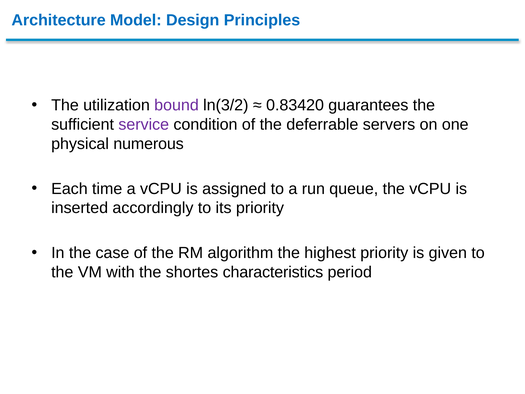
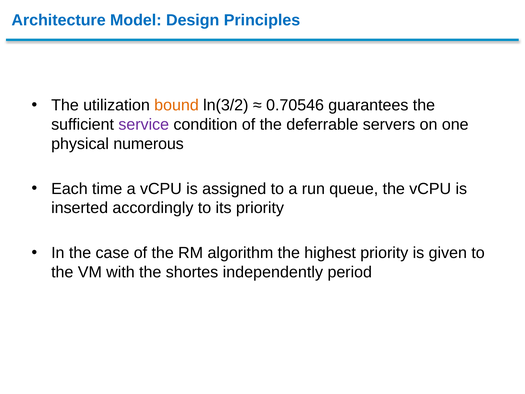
bound colour: purple -> orange (177, 105)
0.83420: 0.83420 -> 0.70546 (295, 105)
characteristics: characteristics -> independently (273, 272)
